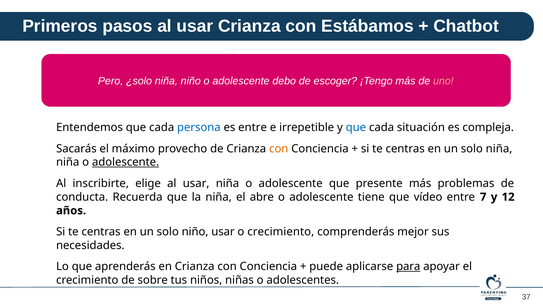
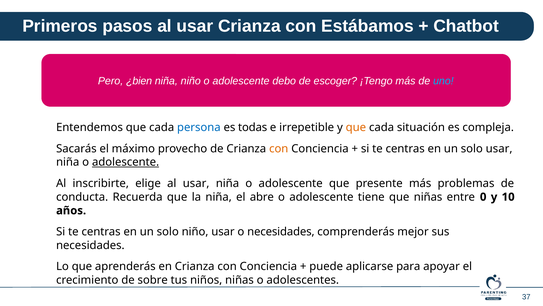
¿solo: ¿solo -> ¿bien (139, 81)
uno colour: pink -> light blue (443, 81)
es entre: entre -> todas (253, 127)
que colour: blue -> orange (356, 127)
solo niña: niña -> usar (499, 148)
que vídeo: vídeo -> niñas (428, 197)
7: 7 -> 0 (483, 197)
12: 12 -> 10 (508, 197)
o crecimiento: crecimiento -> necesidades (281, 231)
para underline: present -> none (408, 266)
